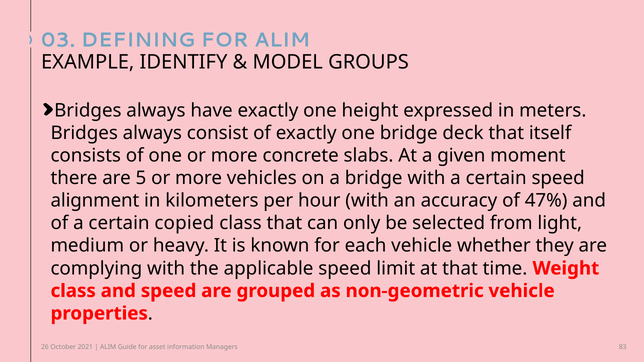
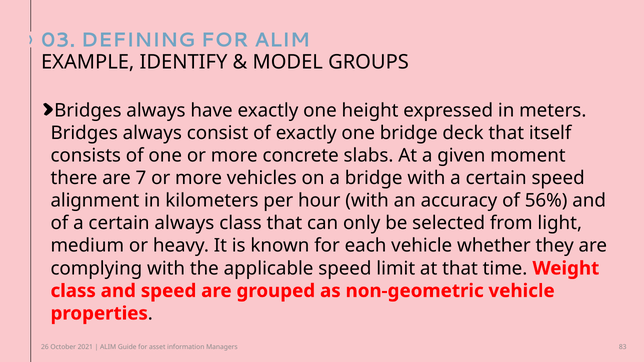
5: 5 -> 7 (141, 178)
47%: 47% -> 56% (546, 201)
certain copied: copied -> always (184, 223)
